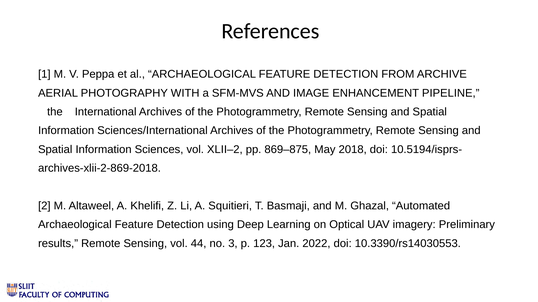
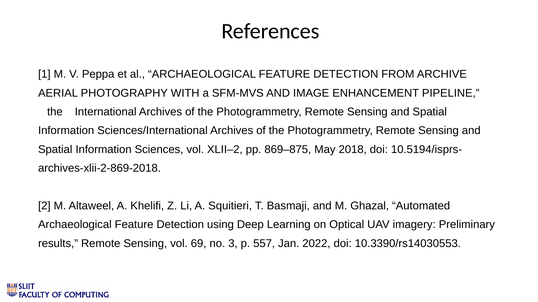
44: 44 -> 69 (199, 244)
123: 123 -> 557 (264, 244)
